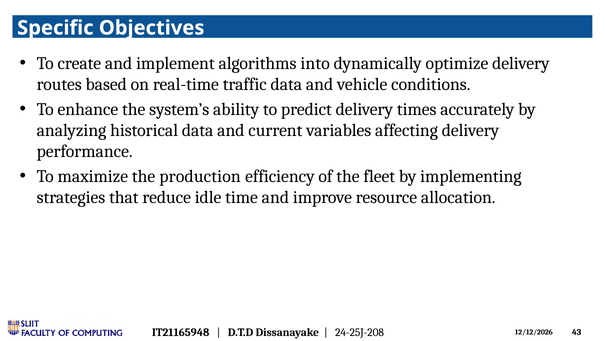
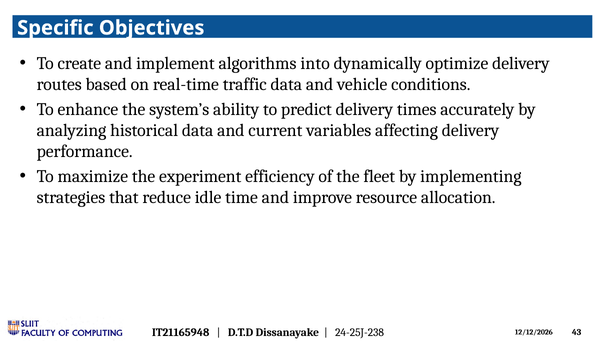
production: production -> experiment (200, 176)
24-25J-208: 24-25J-208 -> 24-25J-238 (360, 332)
